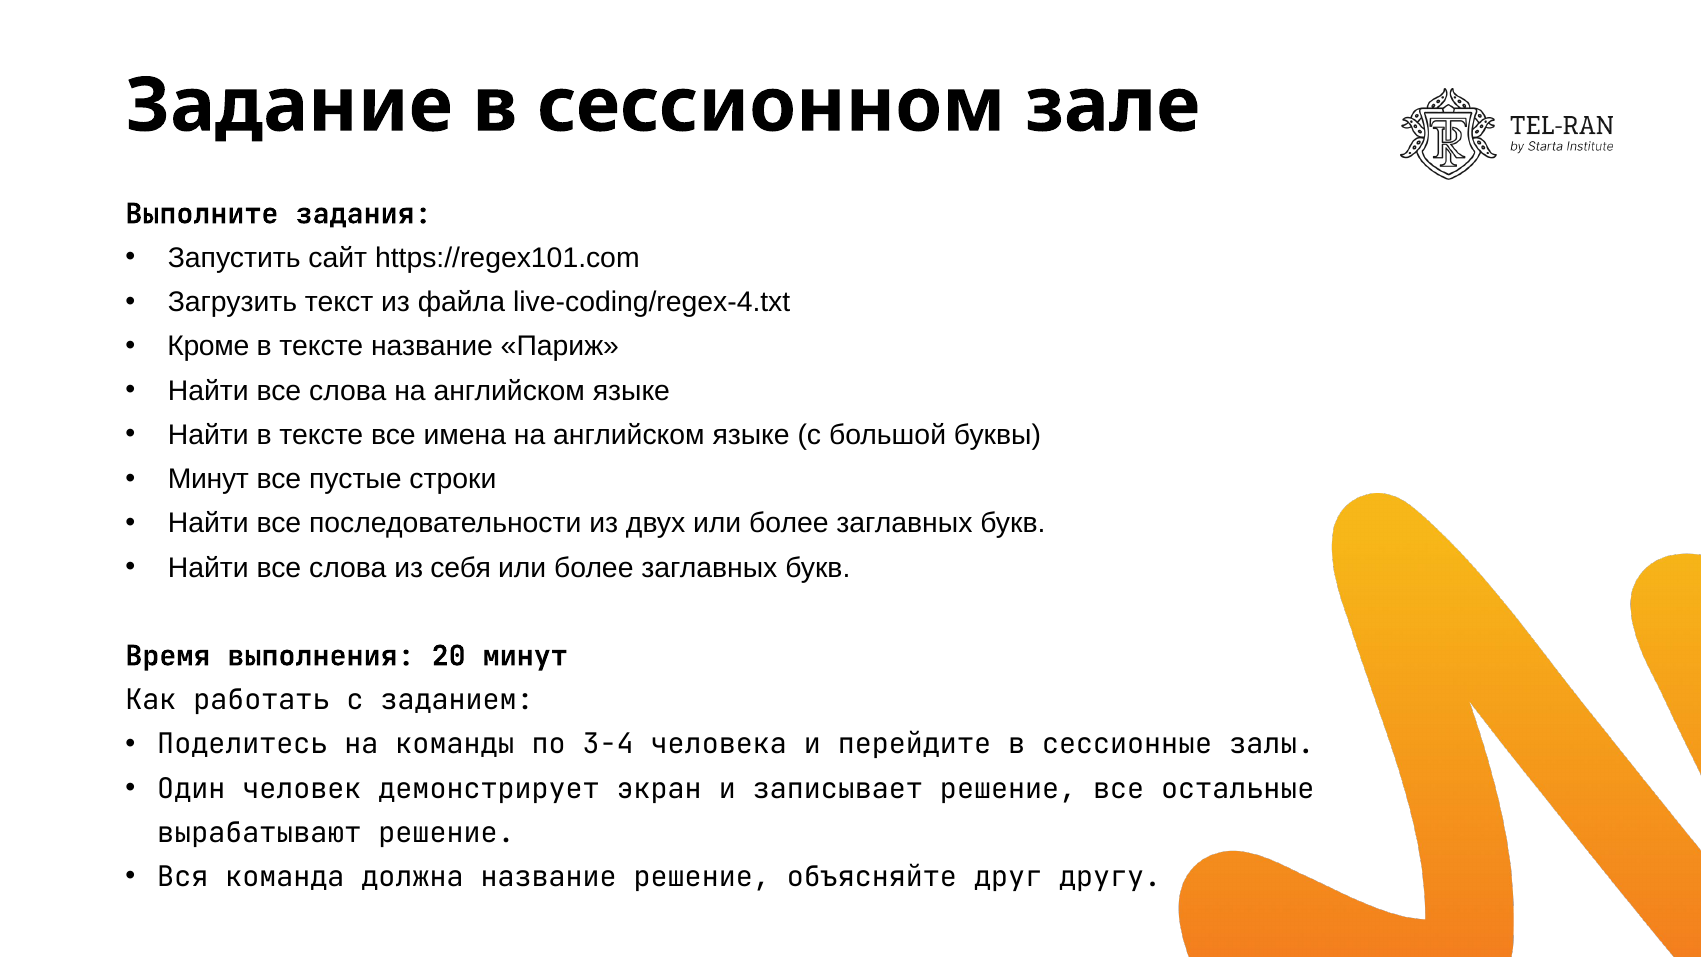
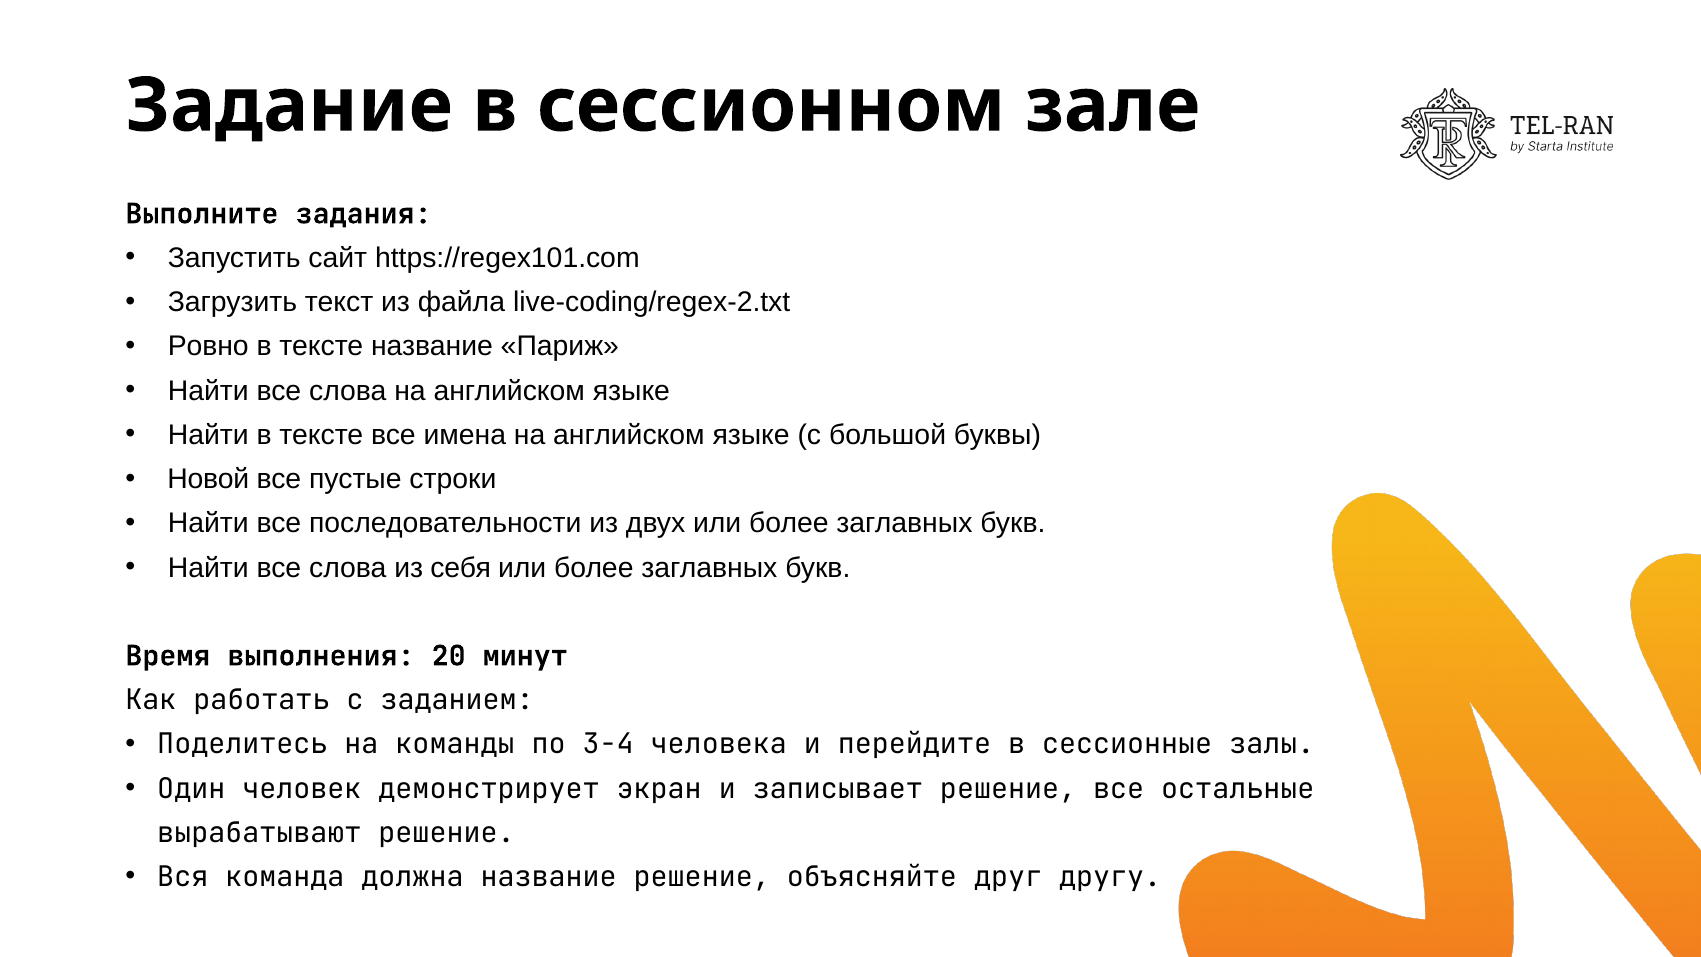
live-coding/regex-4.txt: live-coding/regex-4.txt -> live-coding/regex-2.txt (652, 302)
Кроме: Кроме -> Ровно (208, 347)
Минут: Минут -> Новой (208, 479)
